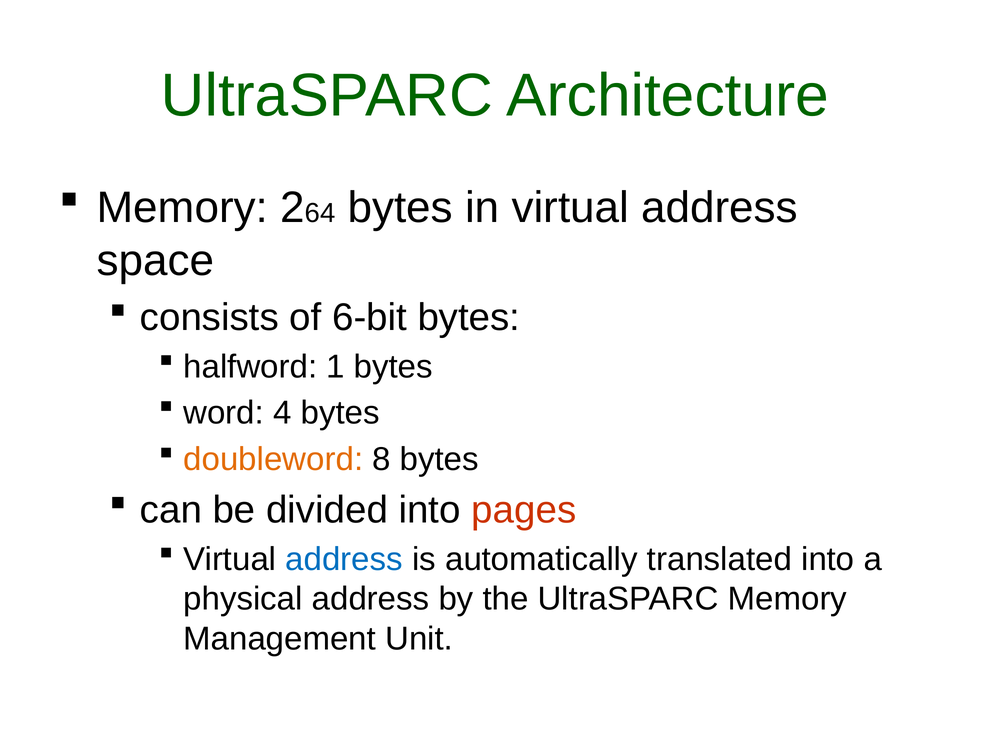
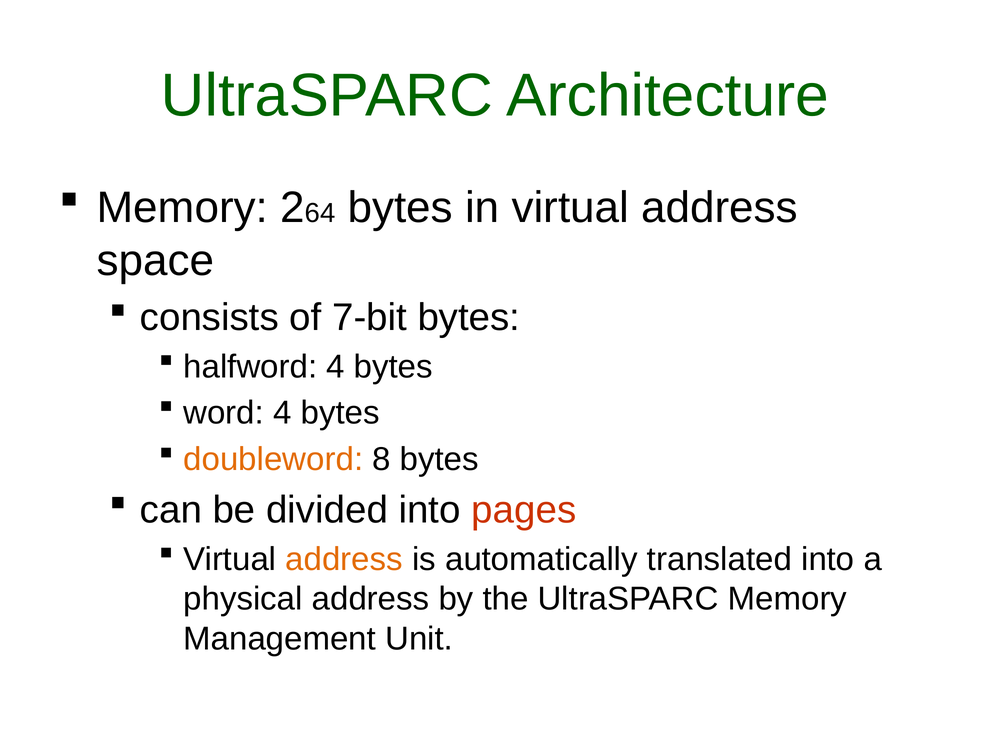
6-bit: 6-bit -> 7-bit (370, 318)
halfword 1: 1 -> 4 (336, 367)
address colour: blue -> orange (344, 560)
